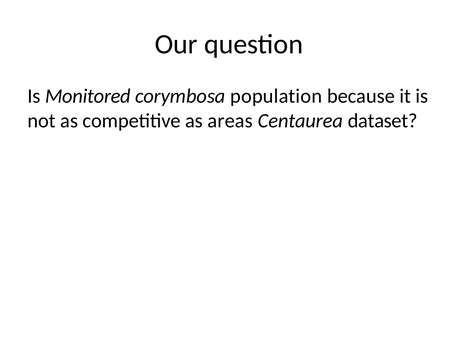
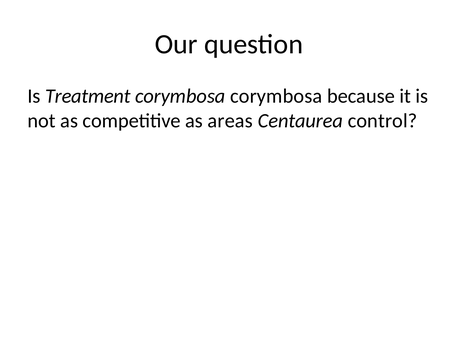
Monitored: Monitored -> Treatment (88, 96)
corymbosa population: population -> corymbosa (276, 96)
dataset: dataset -> control (383, 121)
